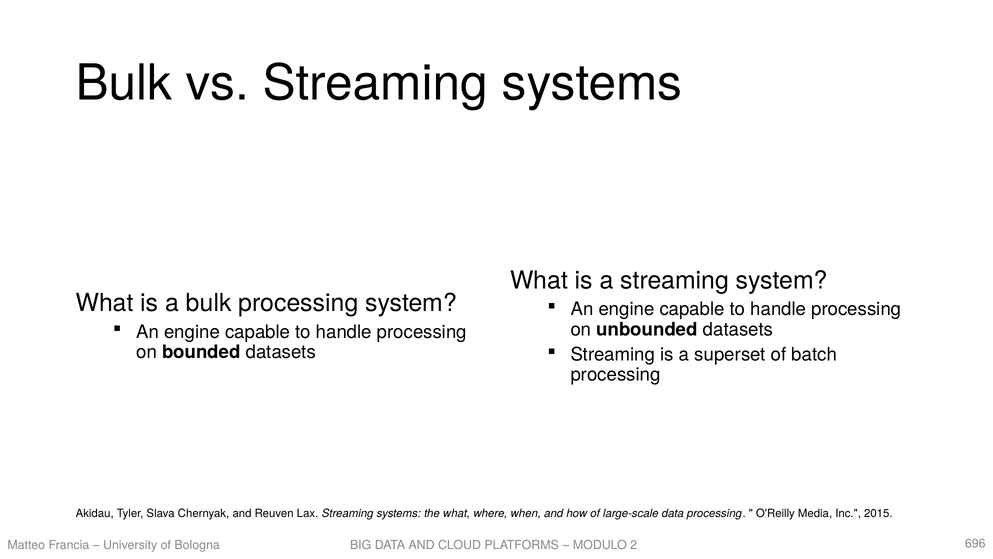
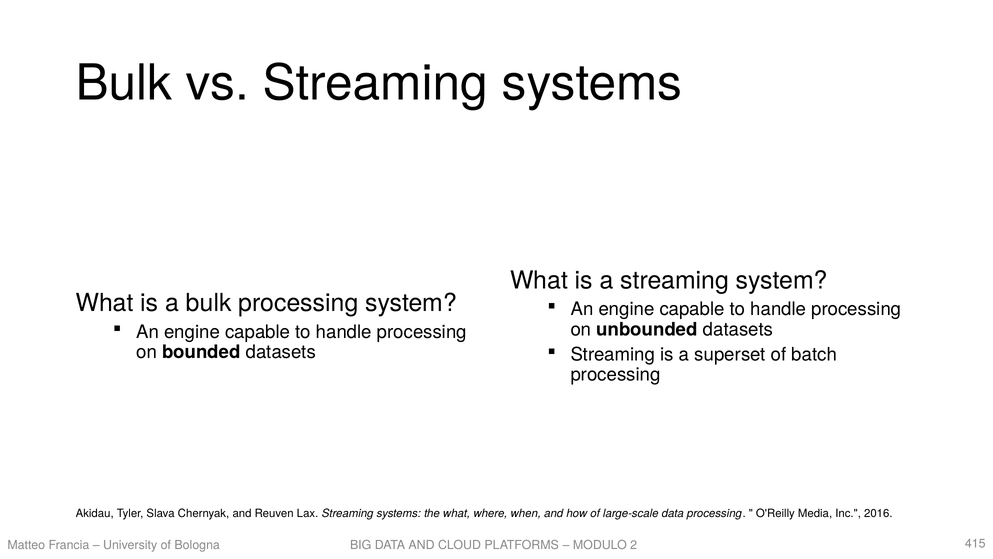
2015: 2015 -> 2016 (878, 513)
696: 696 -> 415 (975, 543)
